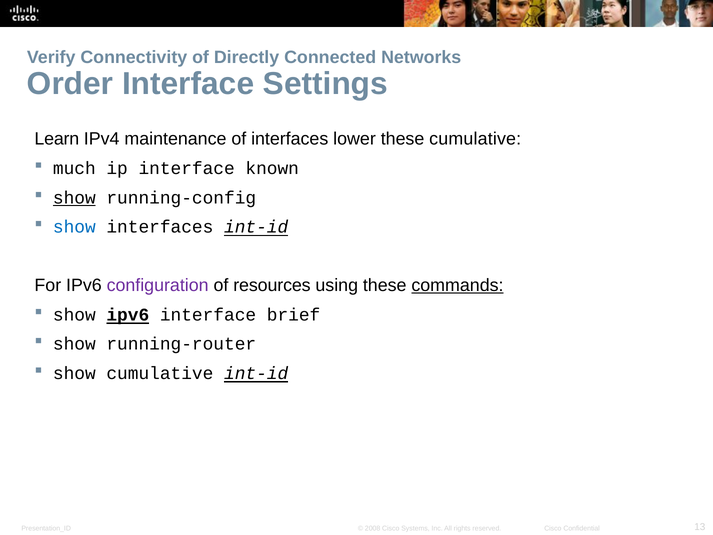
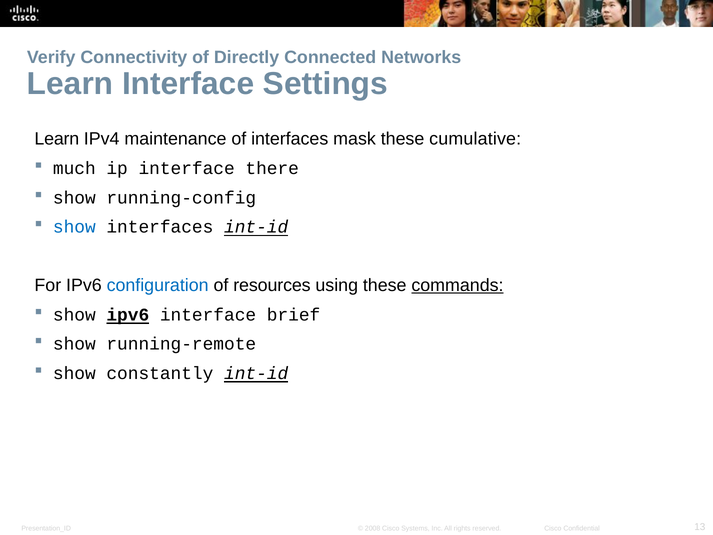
Order: Order -> Learn (70, 84)
lower: lower -> mask (355, 139)
known: known -> there (272, 168)
show underline: present -> none (74, 198)
configuration colour: purple -> blue (158, 285)
running-router: running-router -> running-remote (181, 344)
show cumulative: cumulative -> constantly (160, 373)
